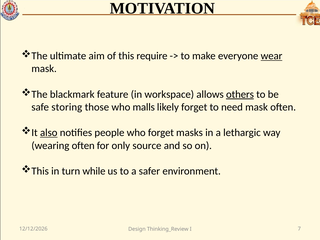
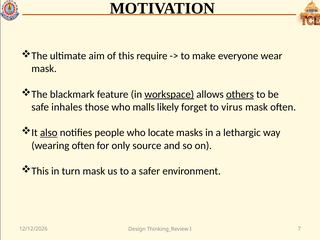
wear underline: present -> none (272, 56)
workspace underline: none -> present (169, 94)
storing: storing -> inhales (67, 107)
need: need -> virus (232, 107)
who forget: forget -> locate (161, 133)
turn while: while -> mask (94, 171)
